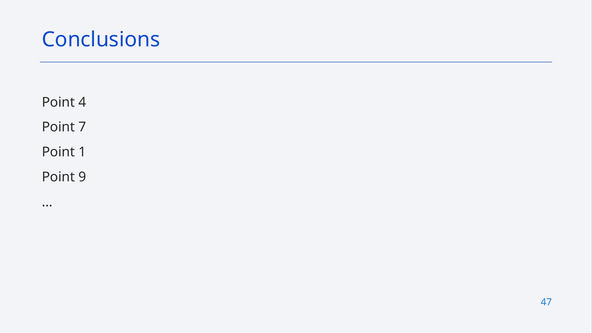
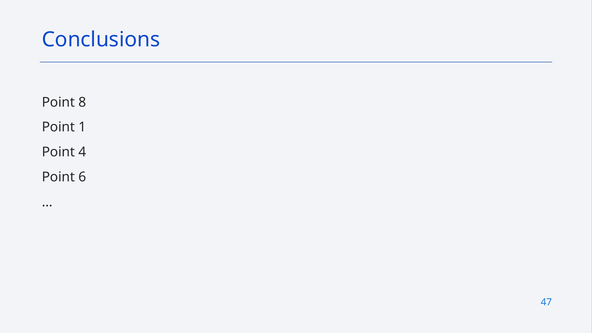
4: 4 -> 8 (82, 102)
7: 7 -> 1 (82, 127)
1: 1 -> 4 (82, 152)
9: 9 -> 6 (82, 177)
